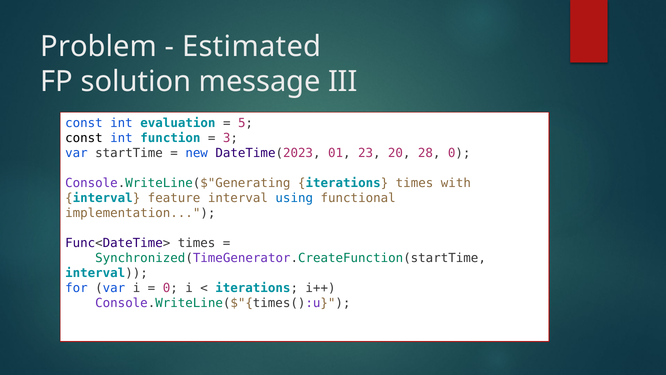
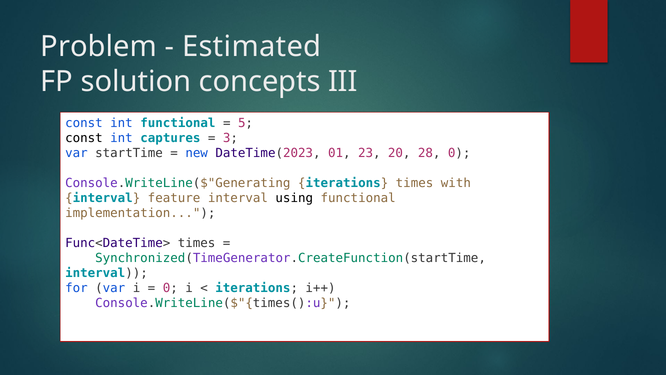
message: message -> concepts (260, 82)
int evaluation: evaluation -> functional (178, 123)
function: function -> captures (170, 138)
using colour: blue -> black (294, 198)
